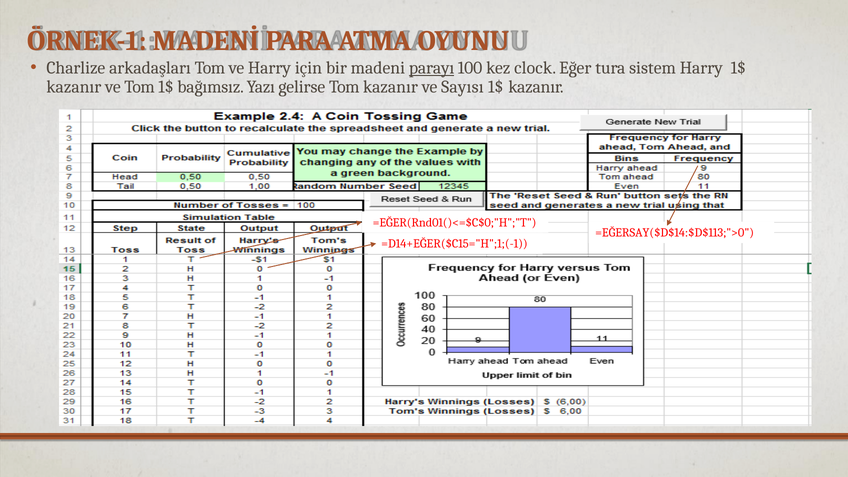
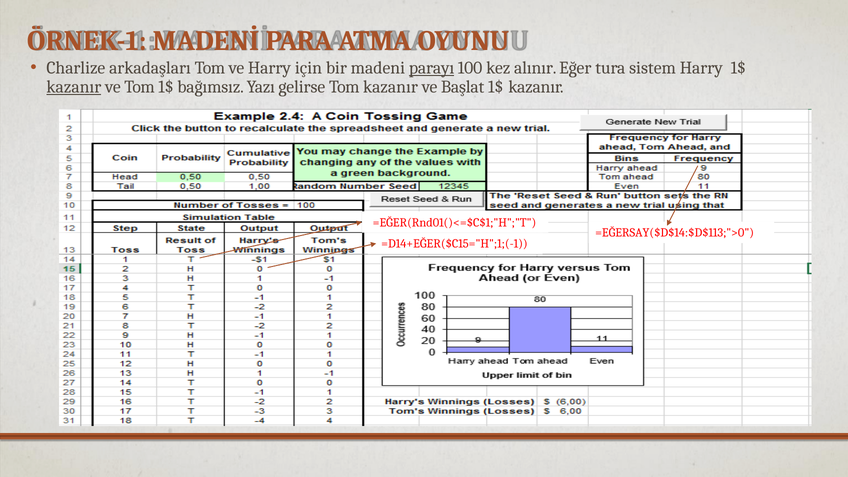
clock: clock -> alınır (535, 68)
kazanır underline: none -> present (74, 87)
Sayısı: Sayısı -> Başlat (463, 87)
=EĞER(Rnd01()<=$C$0;"H";"T: =EĞER(Rnd01()<=$C$0;"H";"T -> =EĞER(Rnd01()<=$C$1;"H";"T (455, 222)
